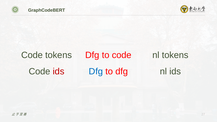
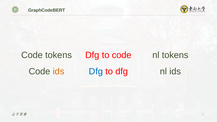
ids colour: red -> orange (59, 72)
